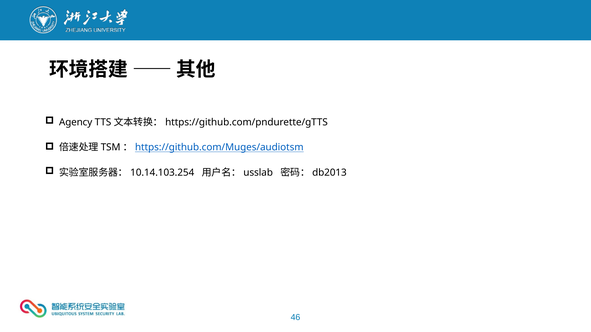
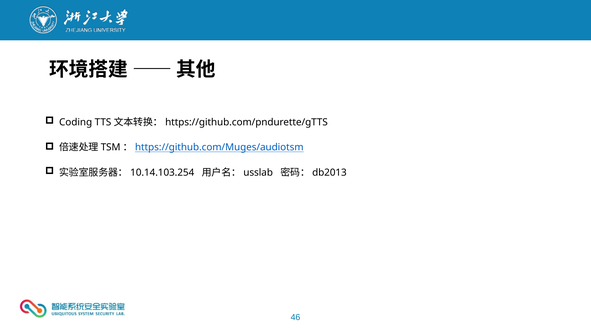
Agency: Agency -> Coding (76, 122)
